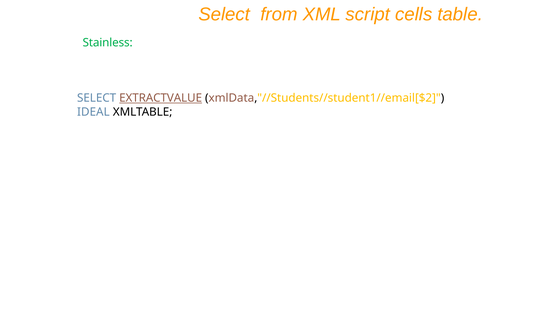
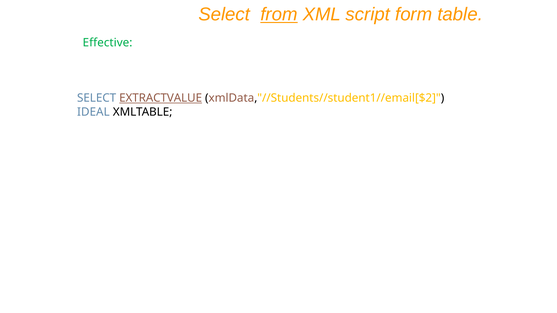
from underline: none -> present (279, 14)
cells: cells -> form (414, 14)
Stainless: Stainless -> Effective (108, 43)
